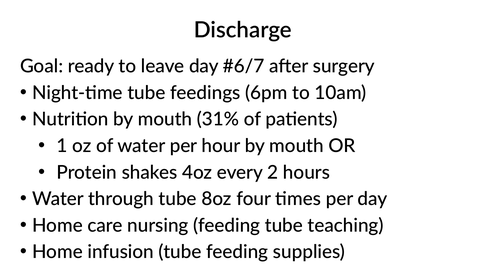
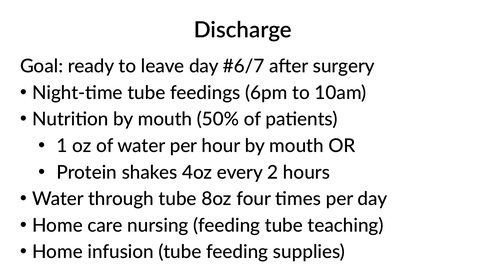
31%: 31% -> 50% (218, 119)
